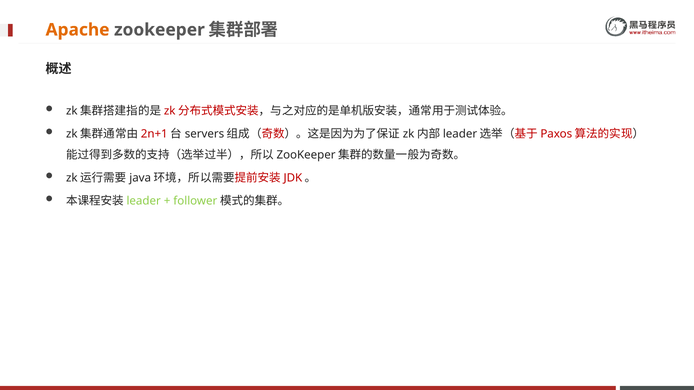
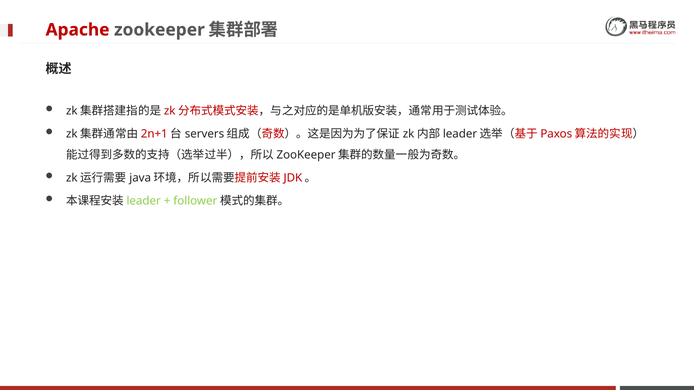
Apache colour: orange -> red (78, 30)
